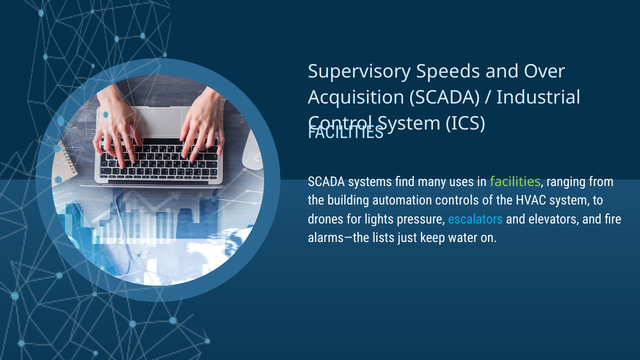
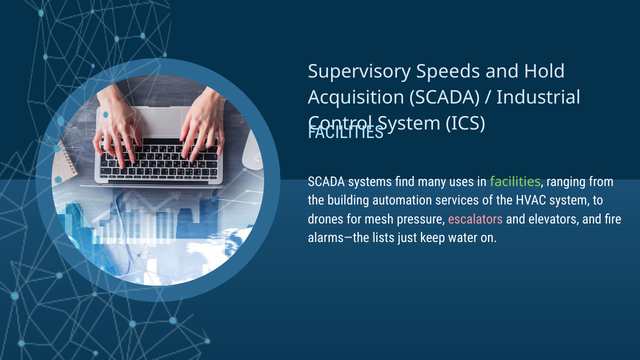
Over: Over -> Hold (544, 71)
controls: controls -> services (457, 201)
lights: lights -> mesh (379, 219)
escalators colour: light blue -> pink (475, 219)
